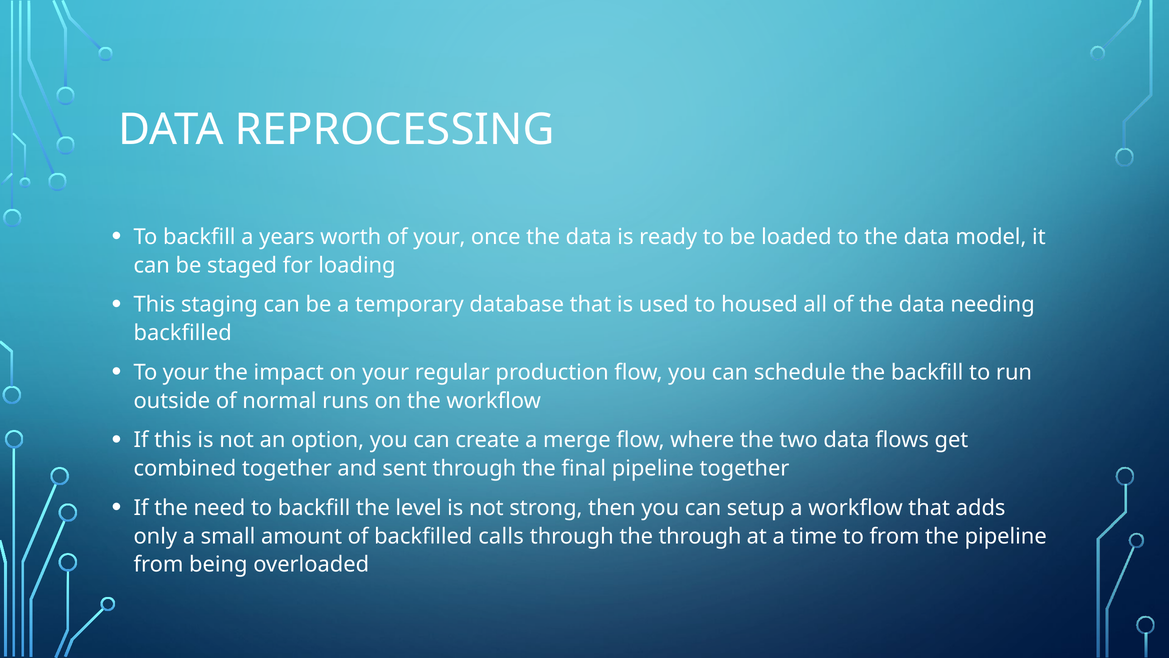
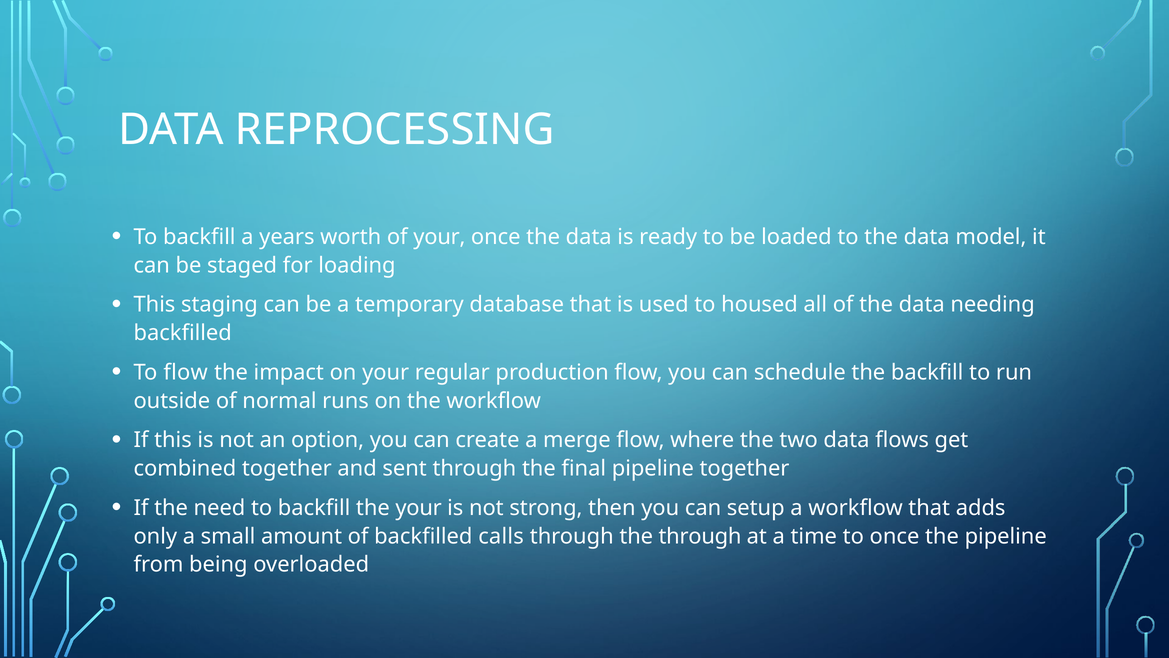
To your: your -> flow (186, 372)
the level: level -> your (419, 508)
to from: from -> once (894, 536)
